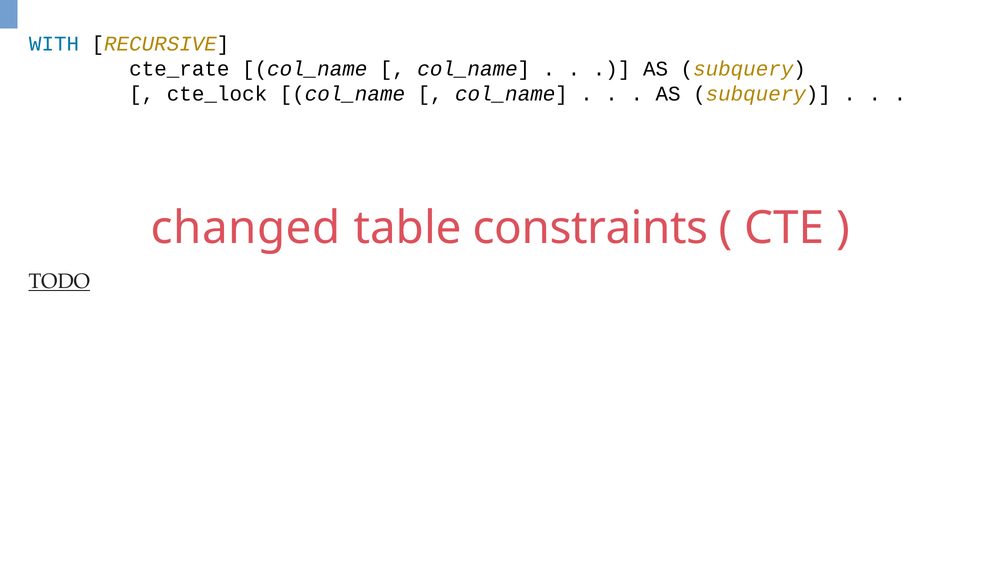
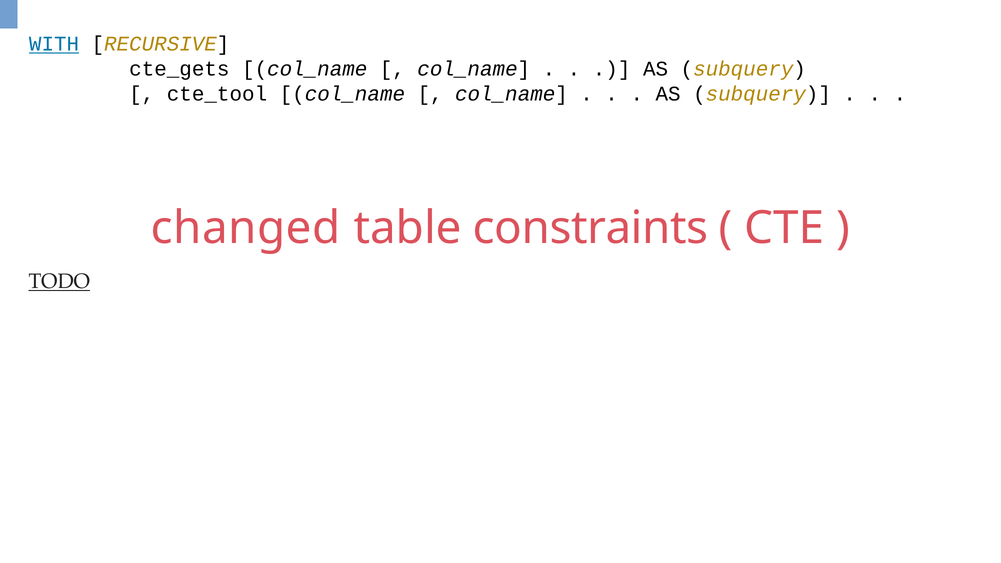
WITH underline: none -> present (54, 44)
cte_rate: cte_rate -> cte_gets (179, 69)
cte_lock: cte_lock -> cte_tool (217, 94)
